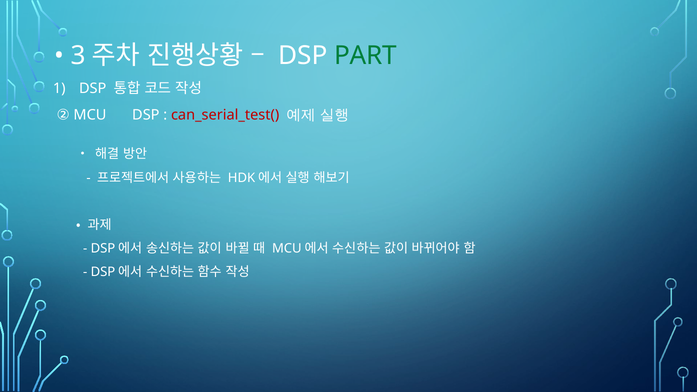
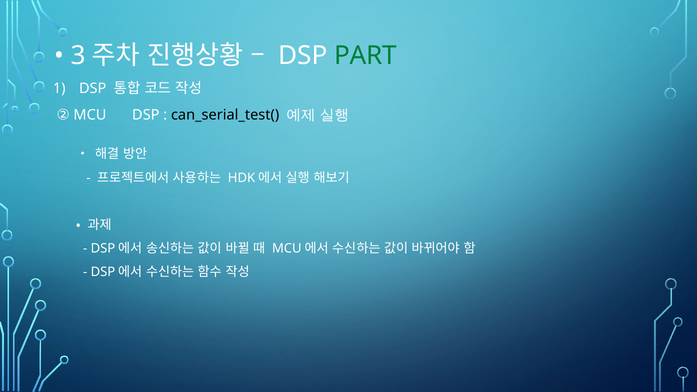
can_serial_test( colour: red -> black (225, 115)
